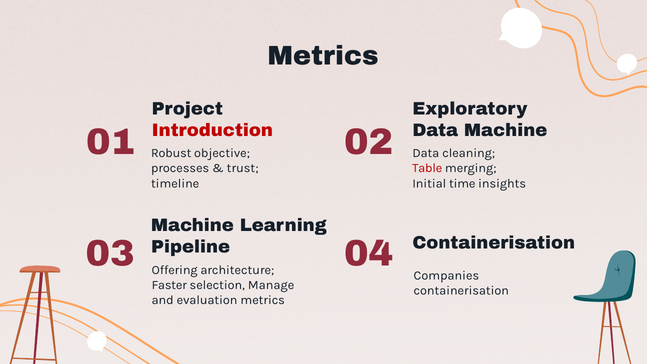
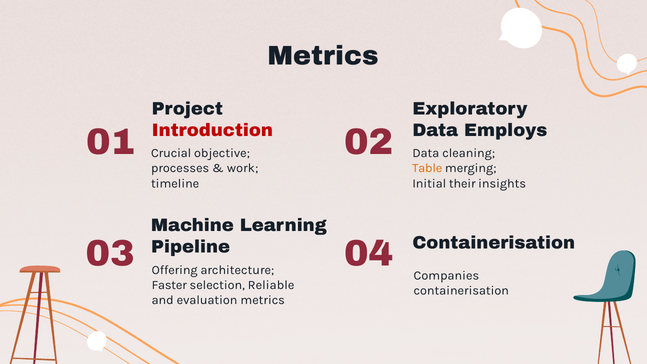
Data Machine: Machine -> Employs (506, 130)
Robust: Robust -> Crucial (171, 153)
trust: trust -> work (243, 168)
Table colour: red -> orange (427, 168)
time: time -> their (462, 183)
Manage: Manage -> Reliable (271, 285)
